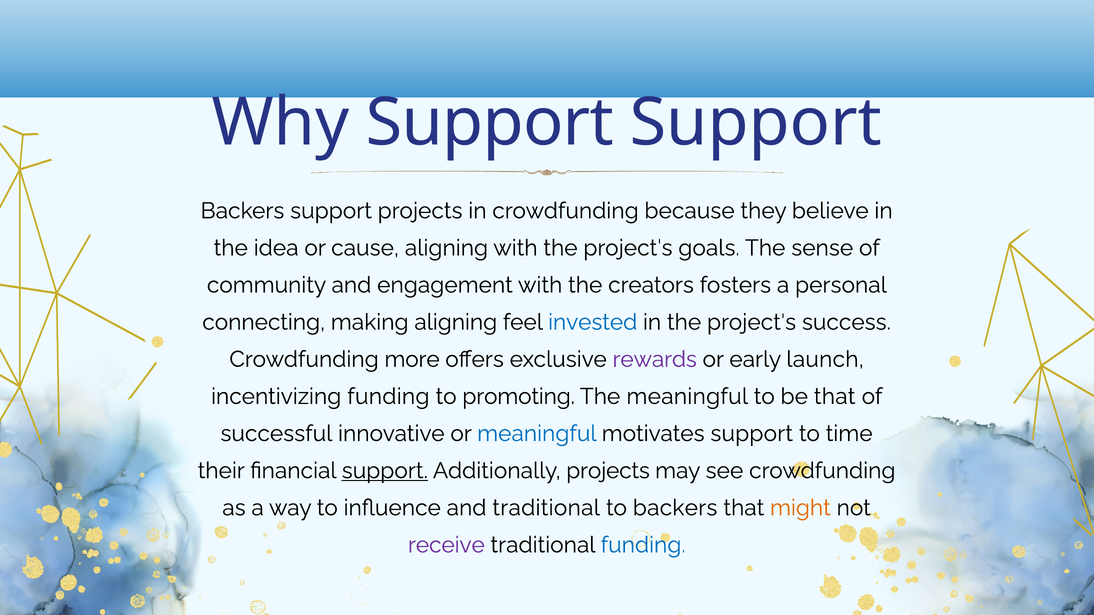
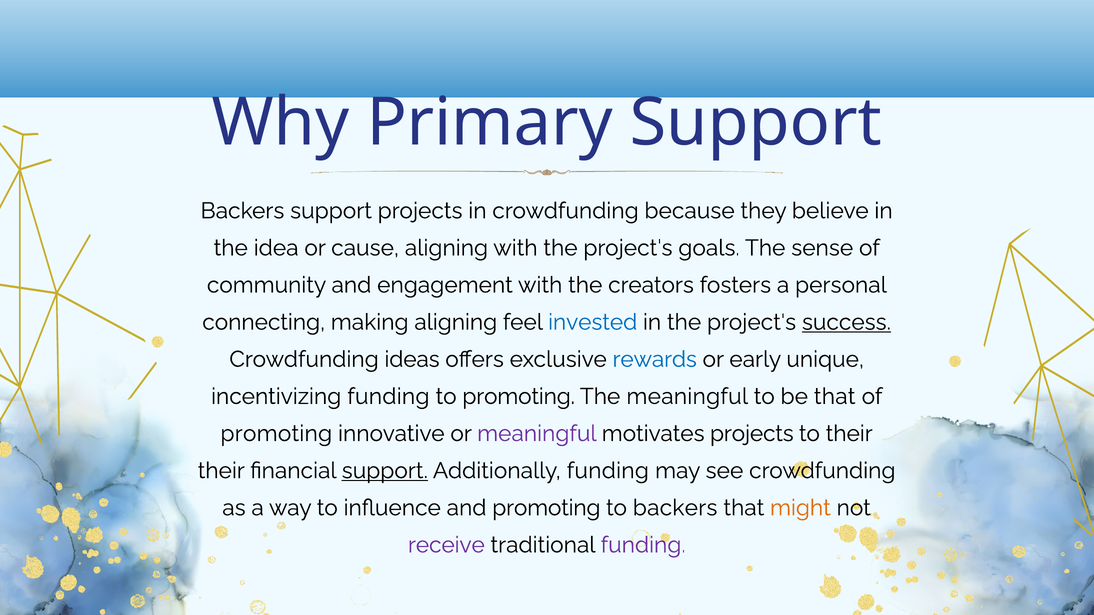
Why Support: Support -> Primary (490, 123)
success underline: none -> present (846, 322)
more: more -> ideas (412, 360)
rewards colour: purple -> blue (655, 360)
launch: launch -> unique (825, 360)
successful: successful -> promoting (276, 434)
meaningful colour: blue -> purple (537, 434)
motivates support: support -> projects (752, 434)
to time: time -> their (849, 434)
Additionally projects: projects -> funding (608, 471)
and traditional: traditional -> promoting (546, 508)
funding colour: blue -> purple (643, 545)
